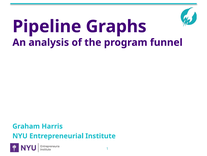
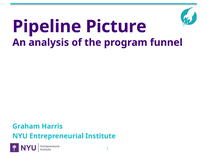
Graphs: Graphs -> Picture (116, 26)
